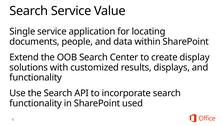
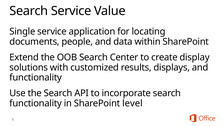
used: used -> level (132, 103)
